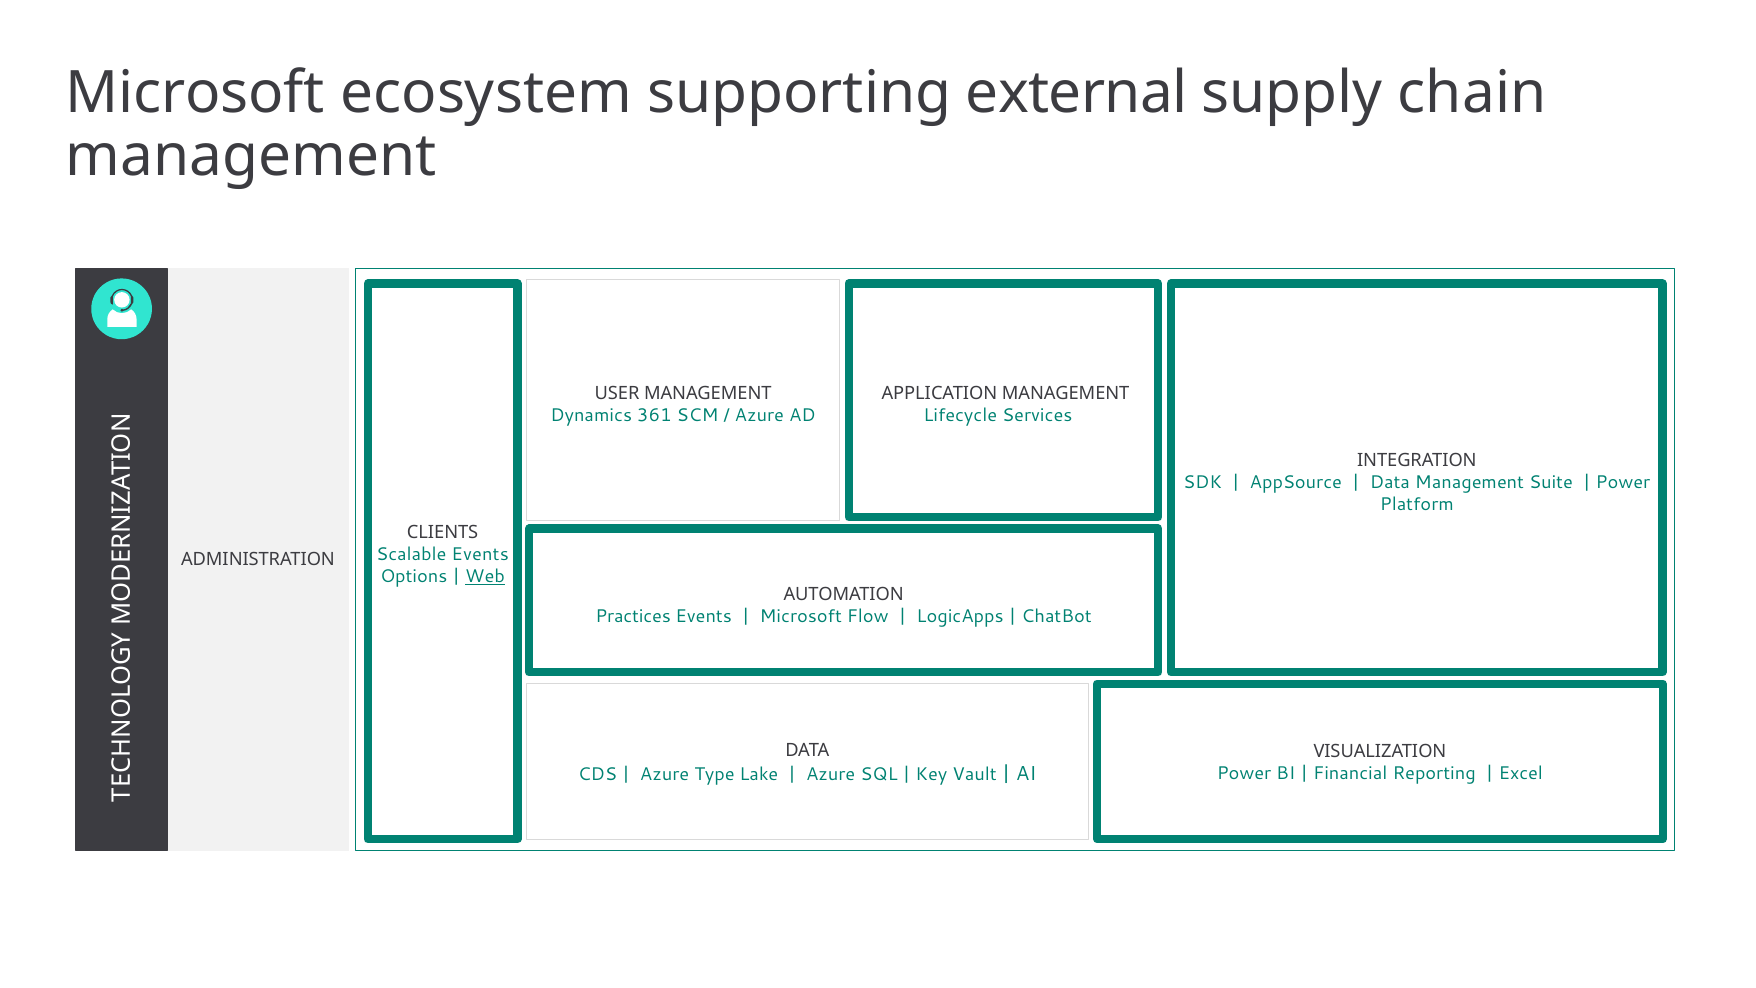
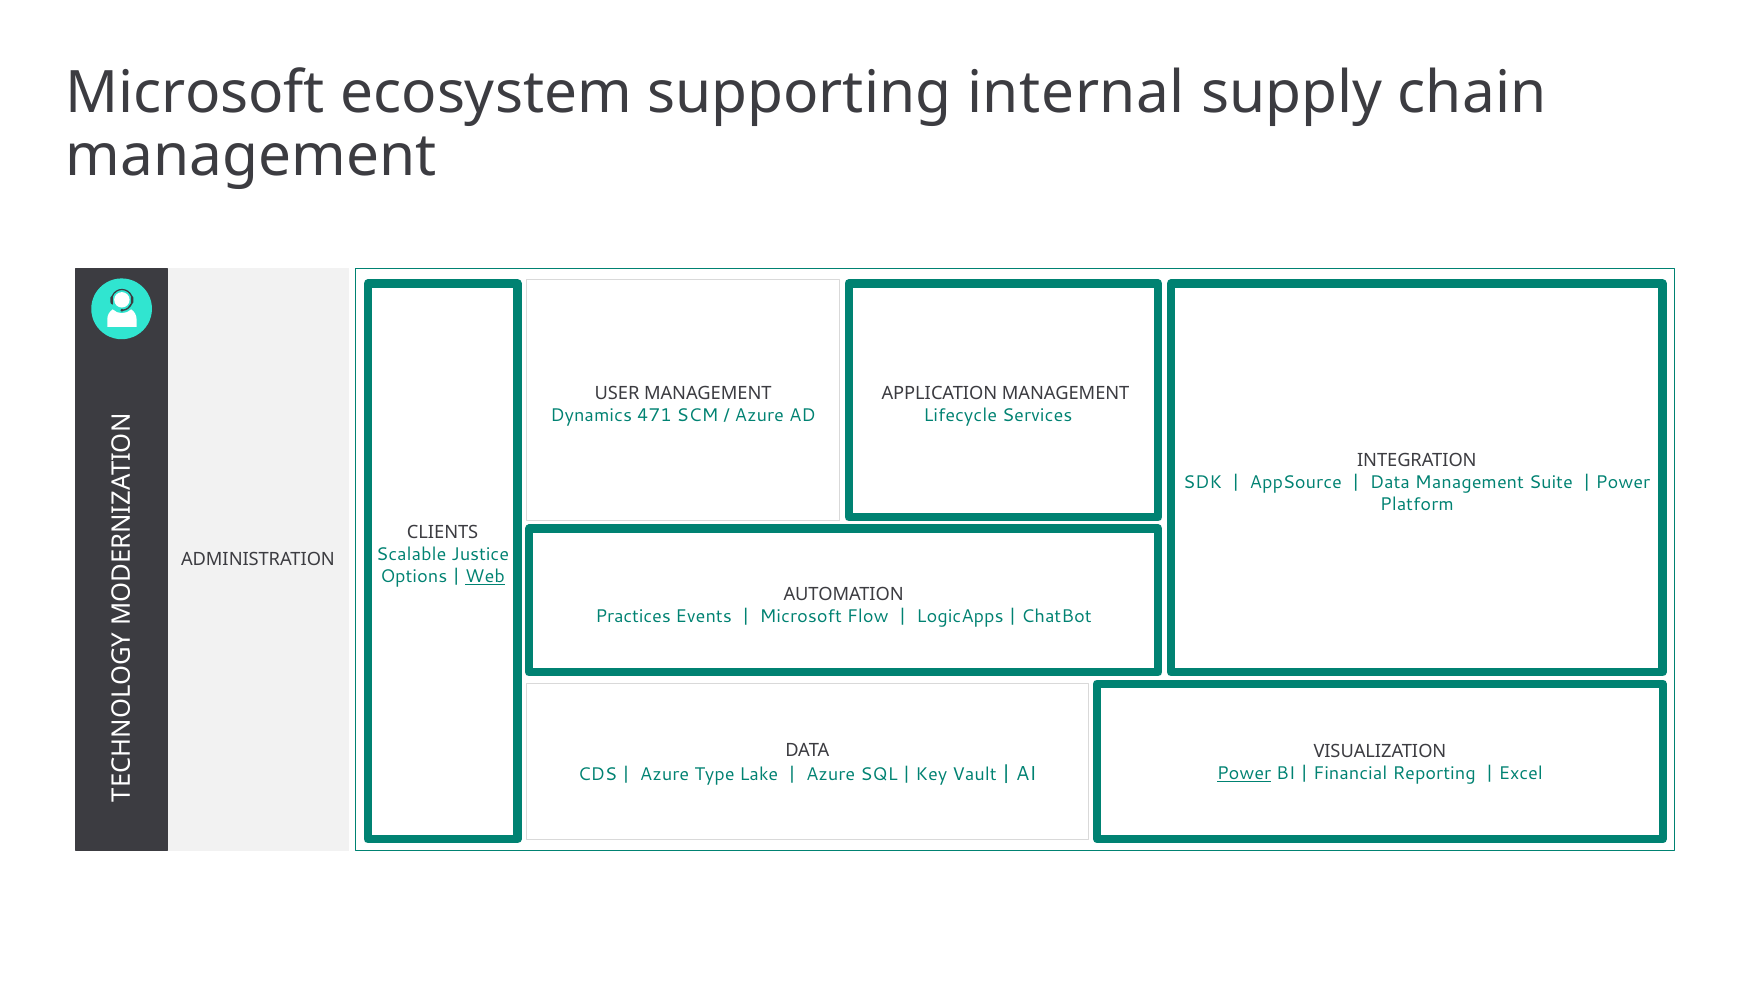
external: external -> internal (1076, 93)
361: 361 -> 471 (654, 415)
Scalable Events: Events -> Justice (480, 555)
Power underline: none -> present (1244, 774)
